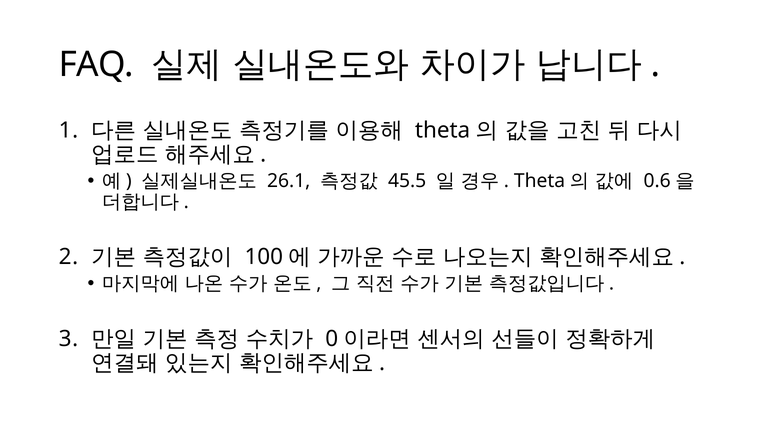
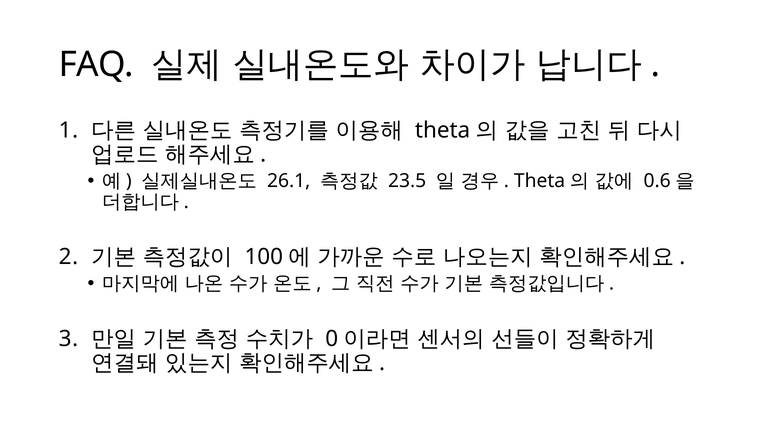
45.5: 45.5 -> 23.5 (407, 181)
